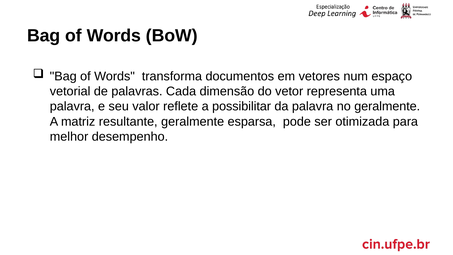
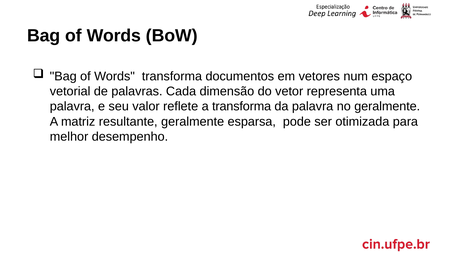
a possibilitar: possibilitar -> transforma (242, 106)
